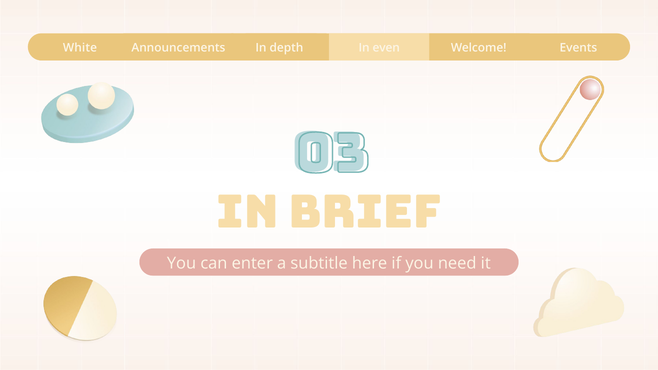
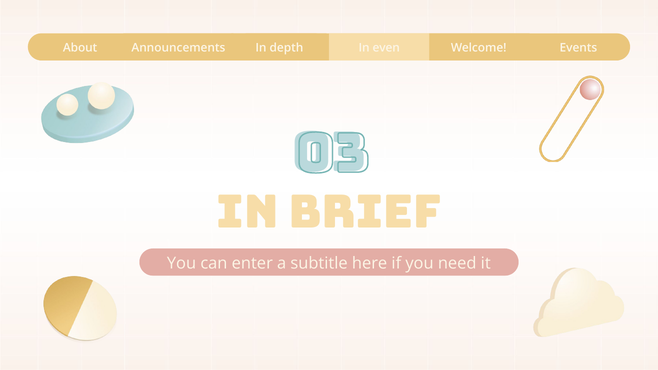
White: White -> About (80, 48)
